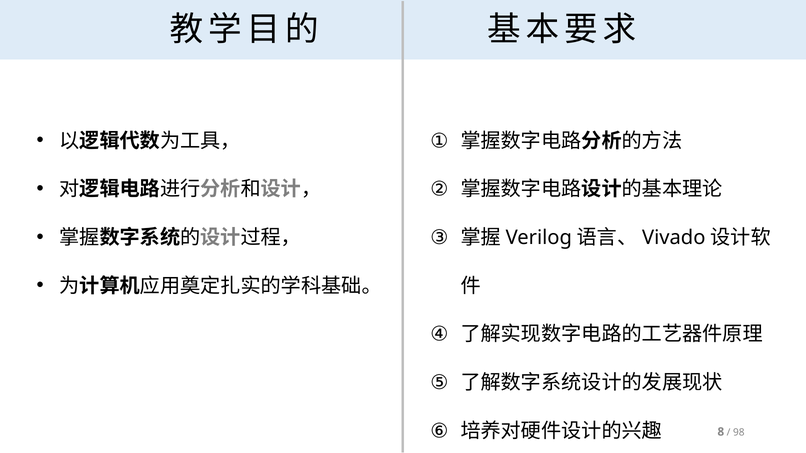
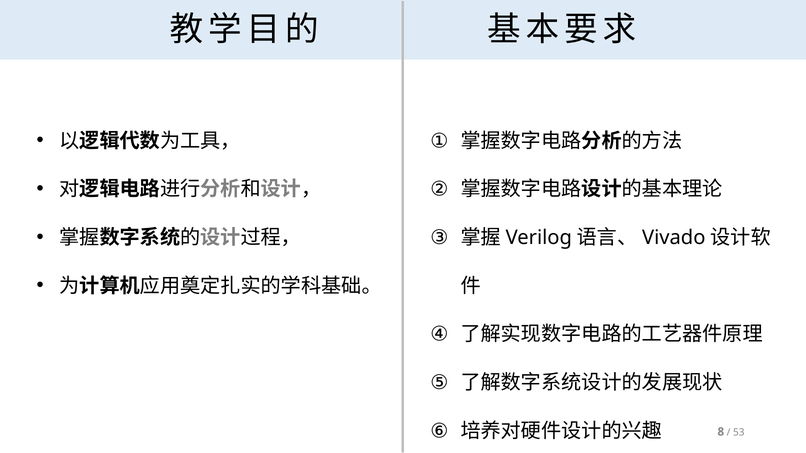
98: 98 -> 53 (739, 433)
